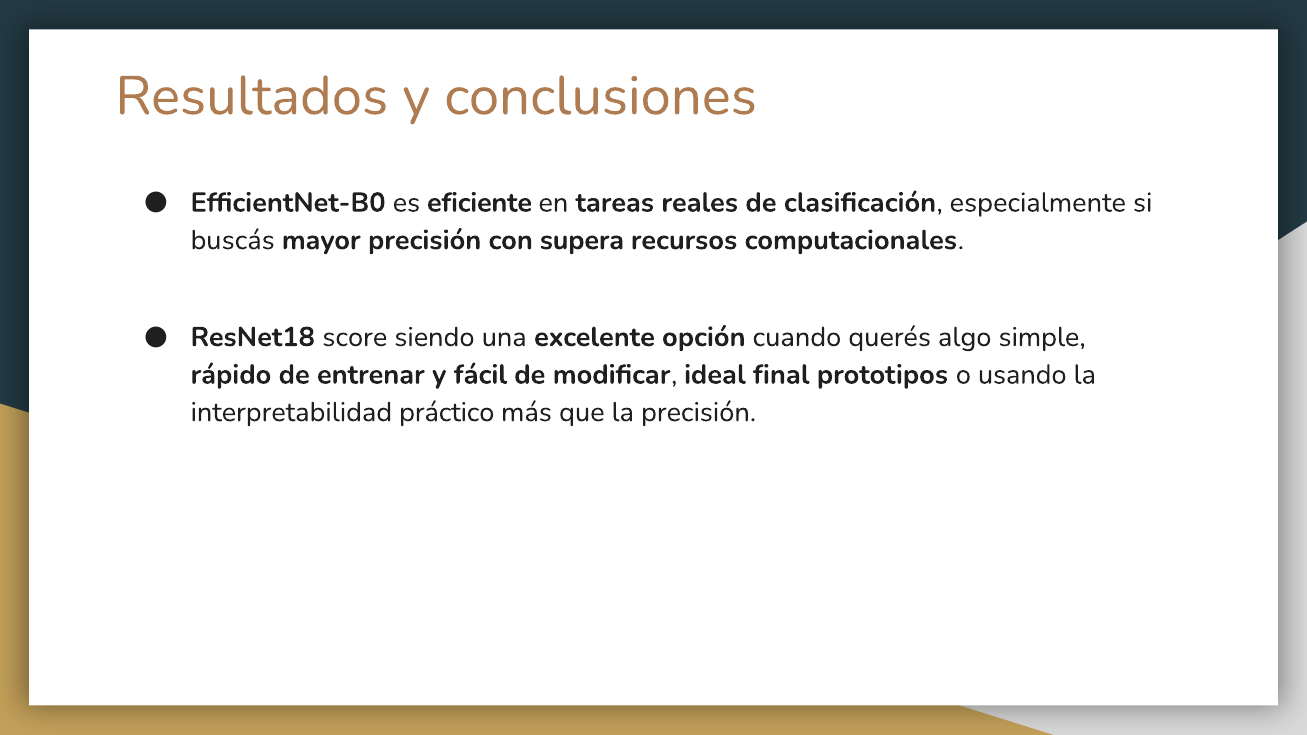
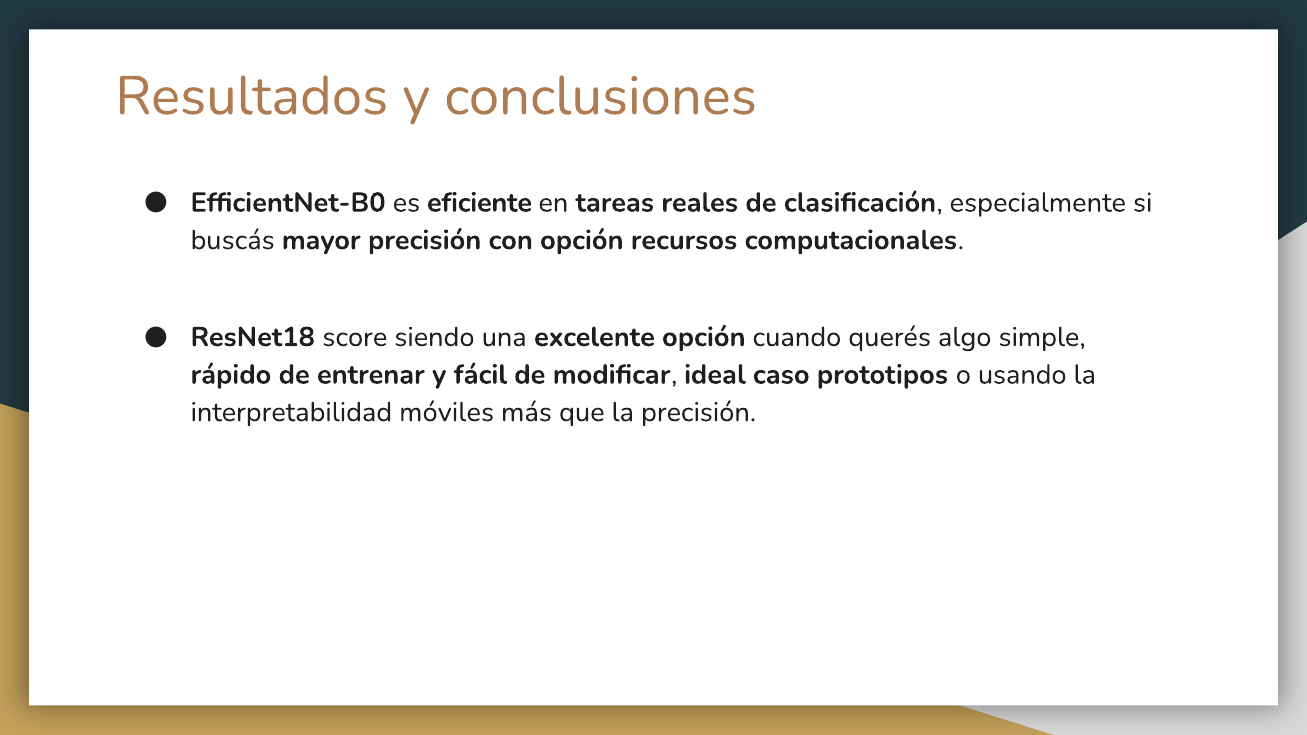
con supera: supera -> opción (582, 240)
final: final -> caso (781, 375)
práctico: práctico -> móviles (447, 412)
